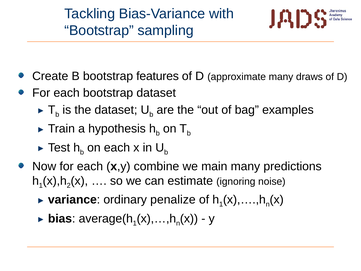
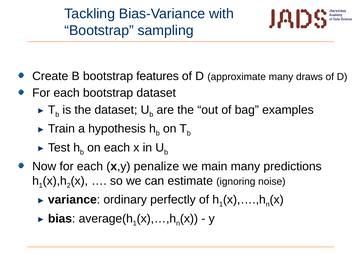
combine: combine -> penalize (156, 166)
penalize: penalize -> perfectly (173, 200)
